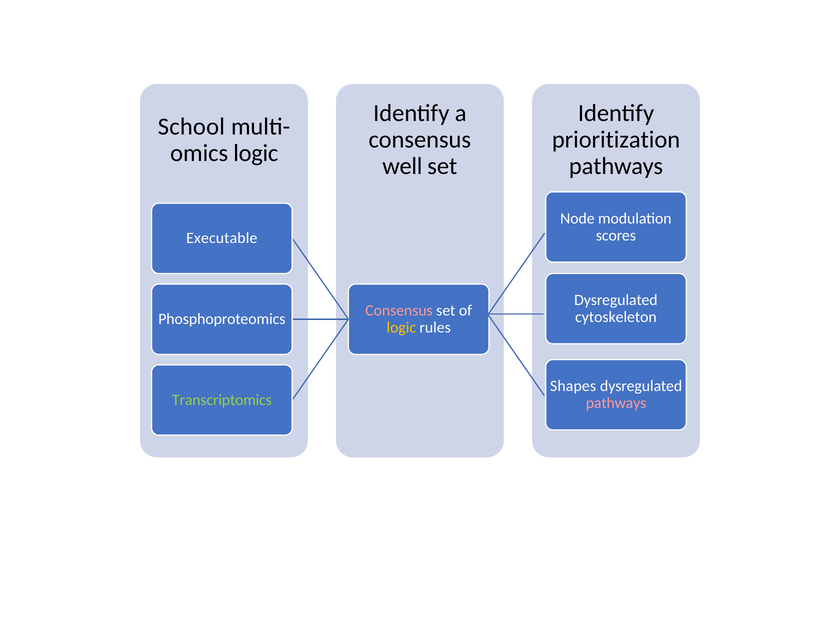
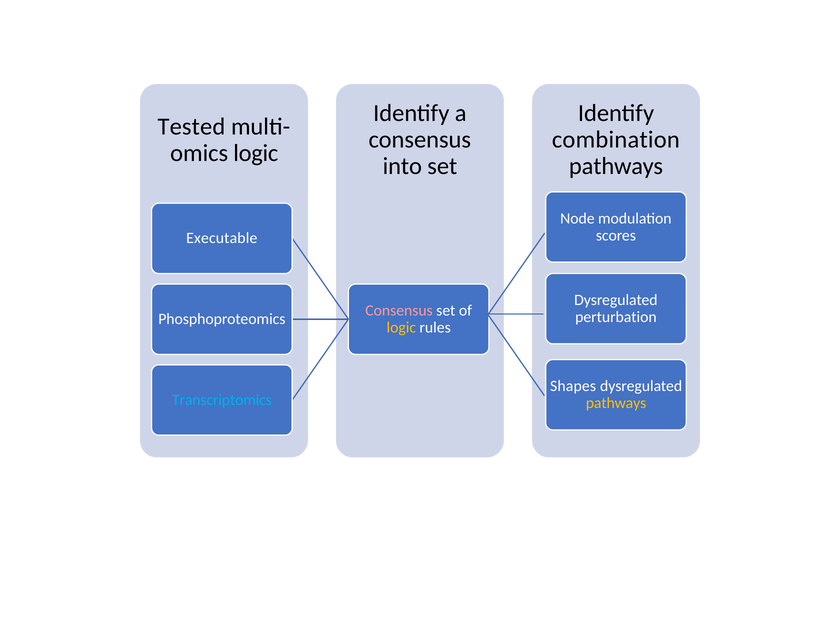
School: School -> Tested (191, 127)
prioritization: prioritization -> combination (616, 140)
well: well -> into (402, 166)
cytoskeleton: cytoskeleton -> perturbation (616, 317)
Transcriptomics colour: light green -> light blue (222, 400)
pathways colour: pink -> yellow (616, 403)
